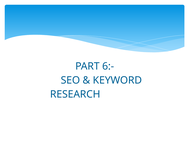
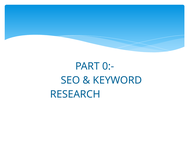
6:-: 6:- -> 0:- (108, 66)
